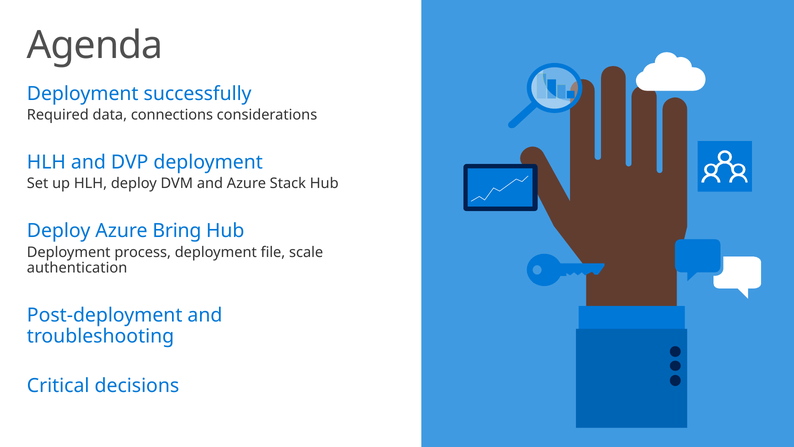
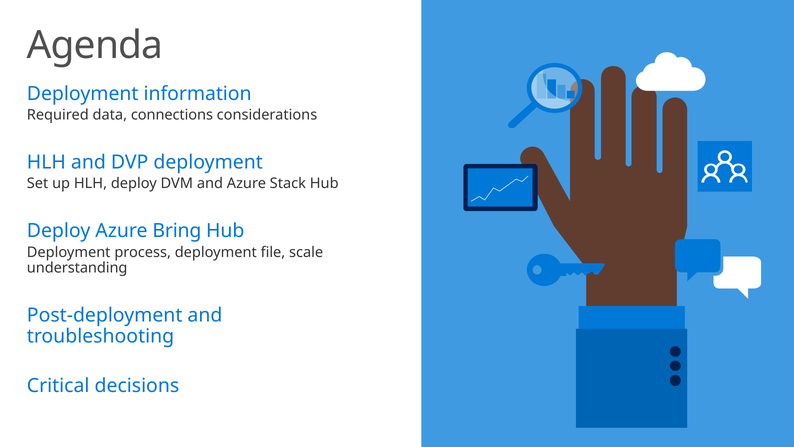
successfully: successfully -> information (198, 94)
authentication: authentication -> understanding (77, 268)
